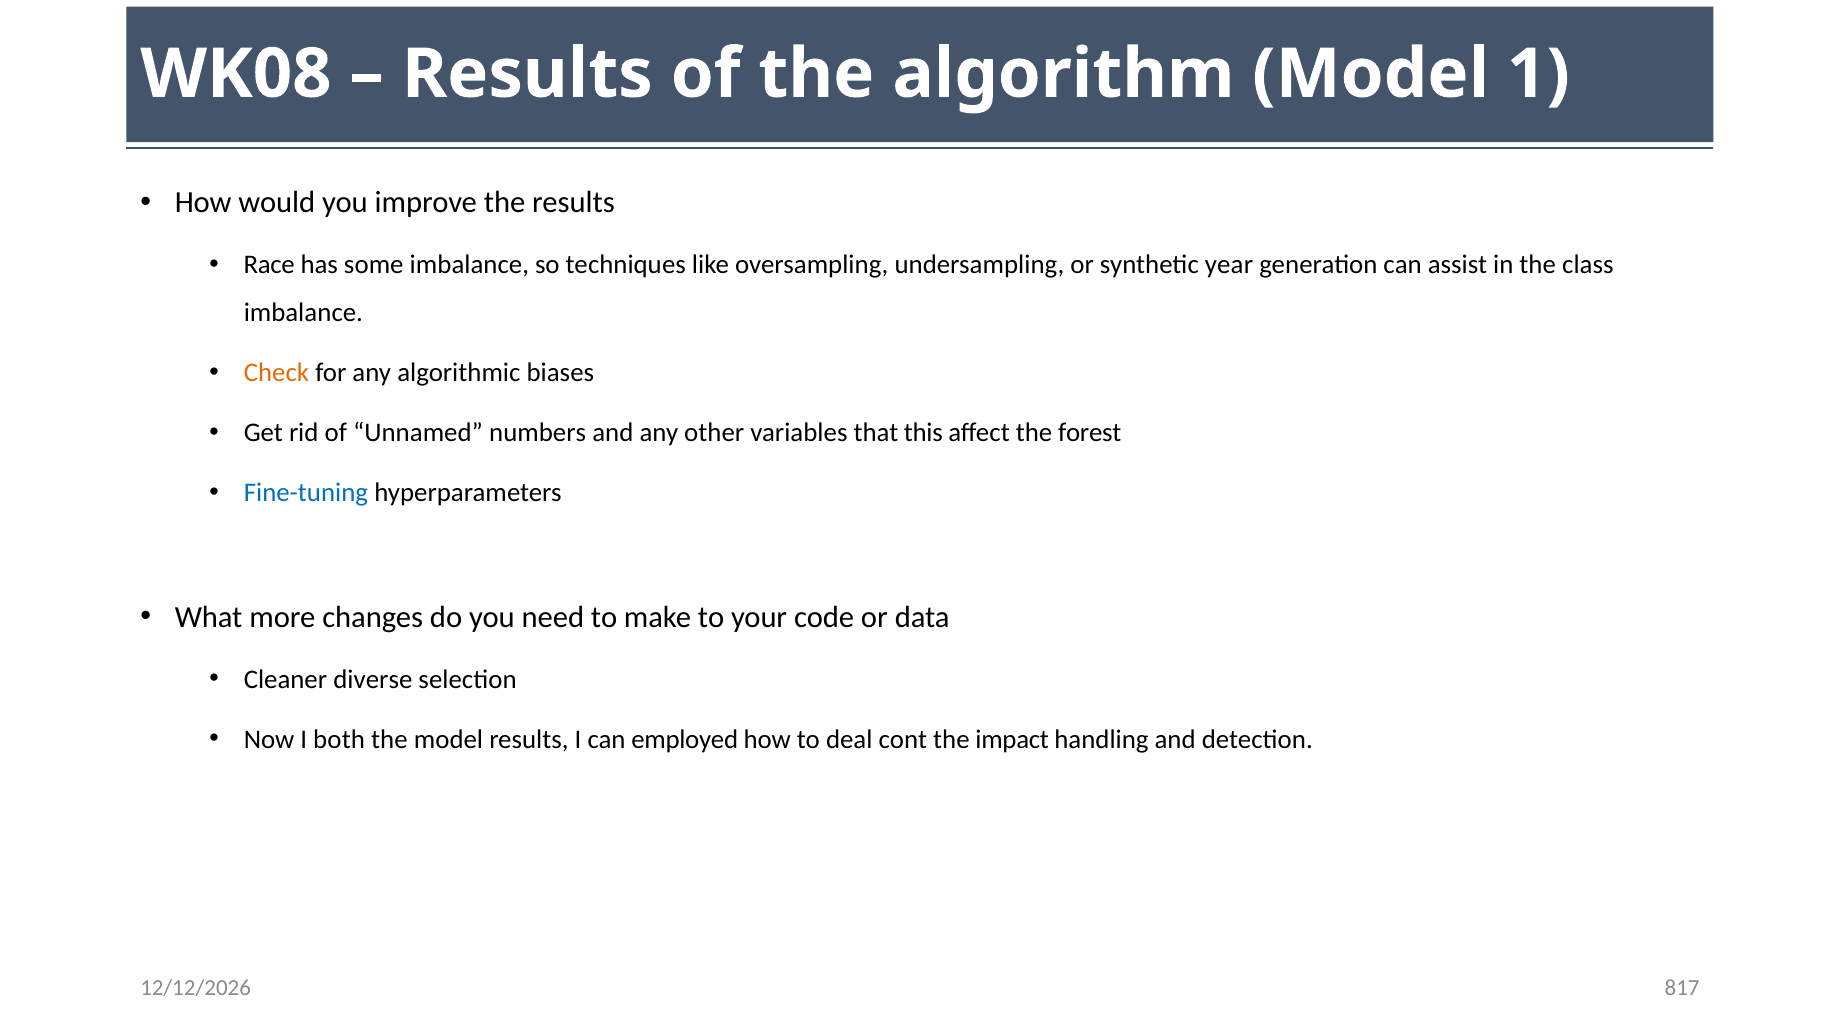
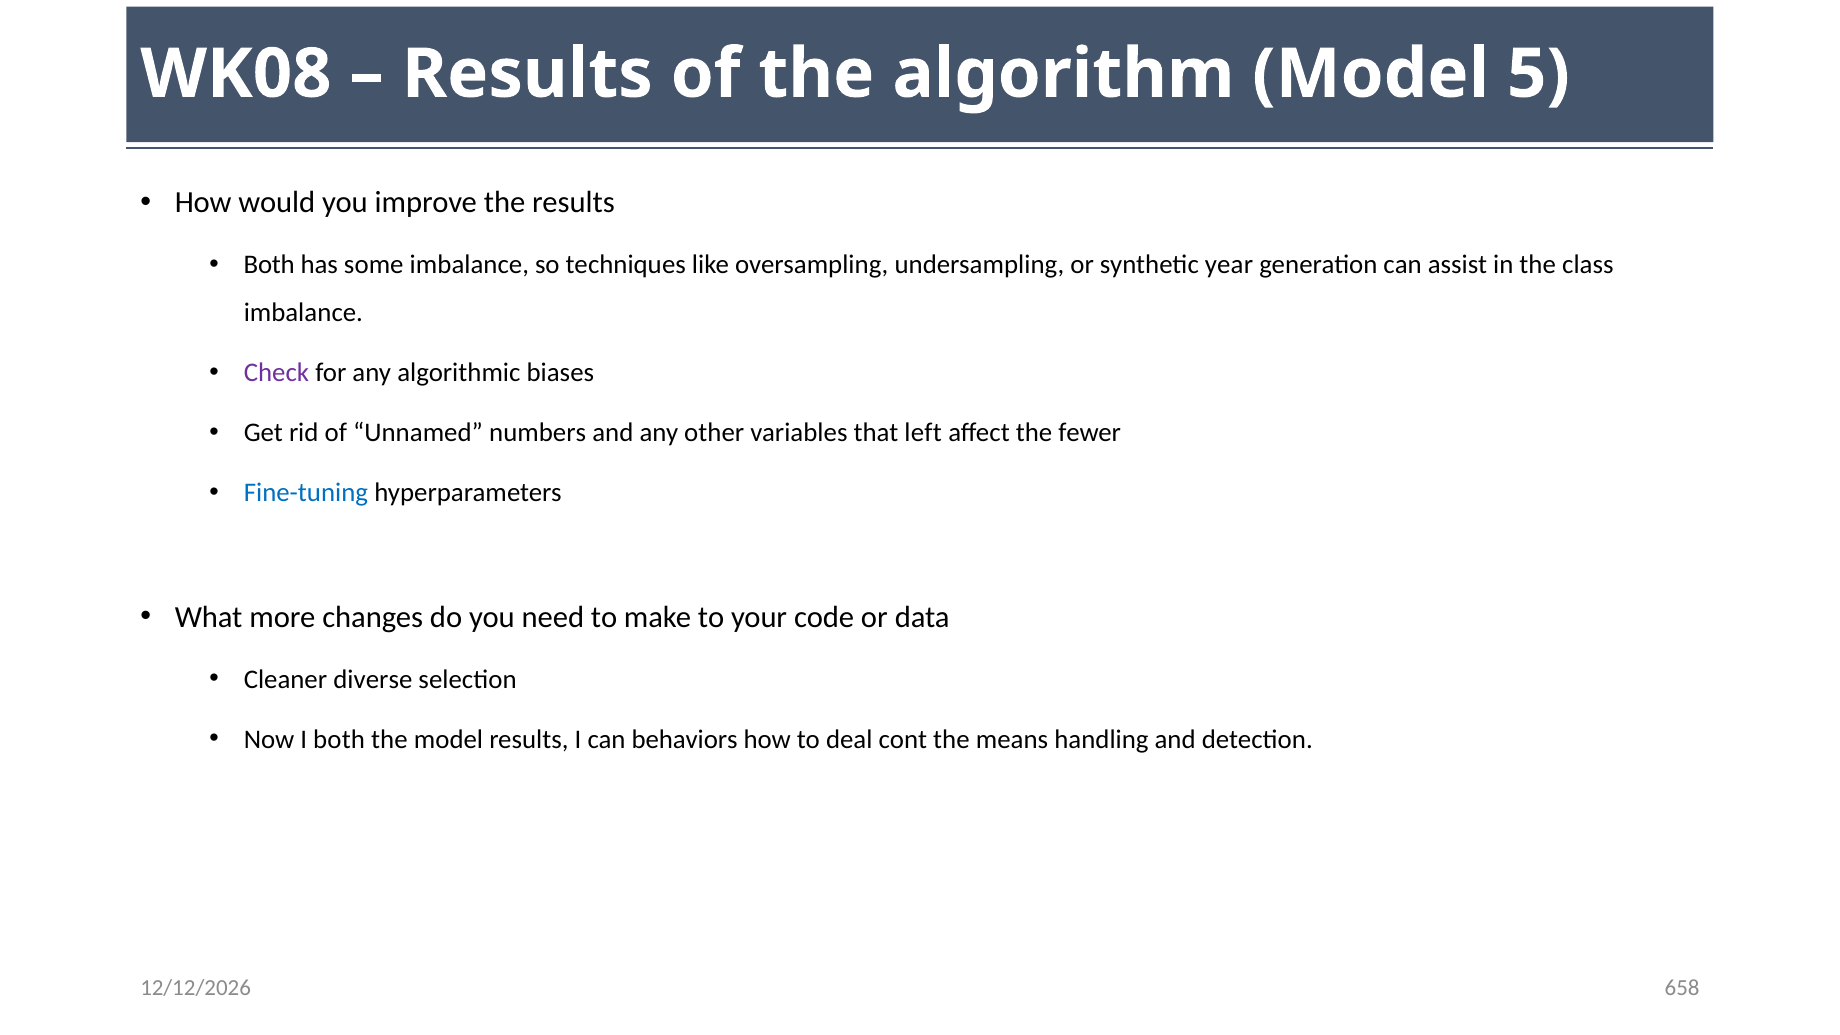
1: 1 -> 5 (1538, 74)
Race: Race -> Both (269, 265)
Check colour: orange -> purple (276, 373)
this: this -> left (923, 433)
forest: forest -> fewer (1090, 433)
employed: employed -> behaviors (685, 739)
impact: impact -> means (1012, 739)
817: 817 -> 658 (1682, 988)
